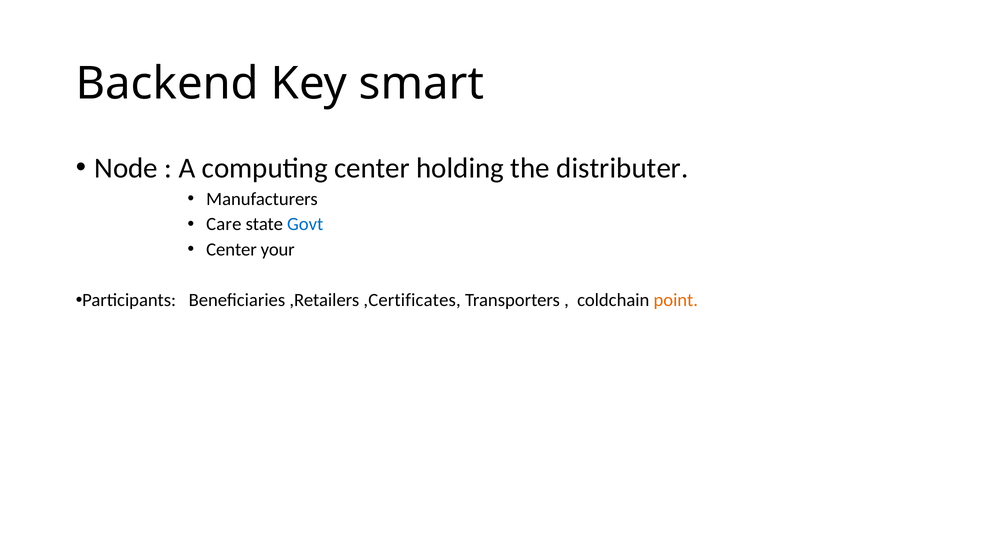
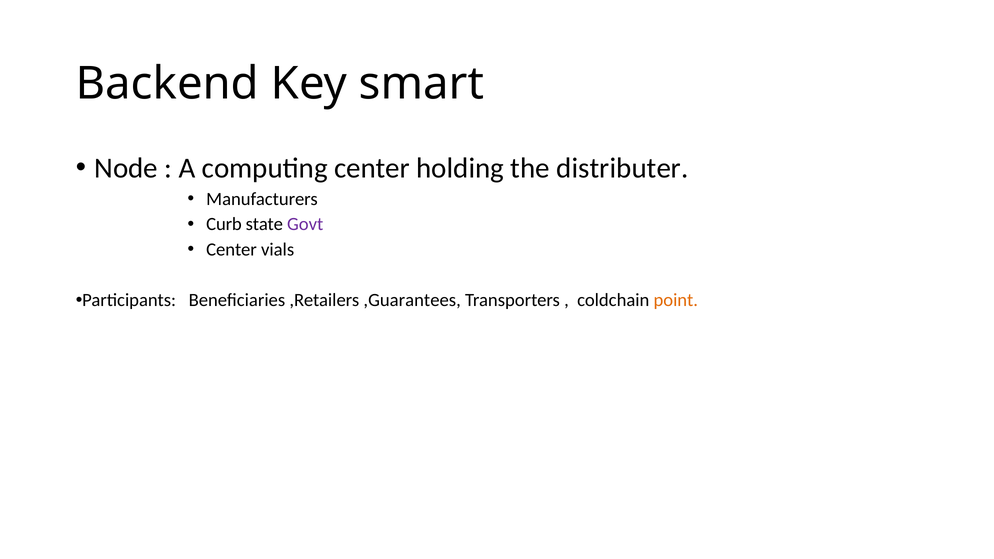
Care: Care -> Curb (224, 224)
Govt colour: blue -> purple (305, 224)
your: your -> vials (278, 250)
,Certificates: ,Certificates -> ,Guarantees (412, 300)
